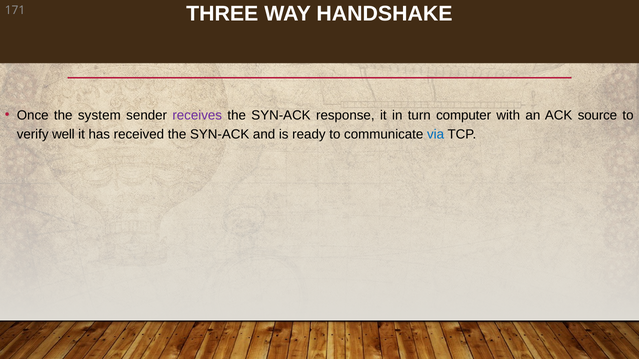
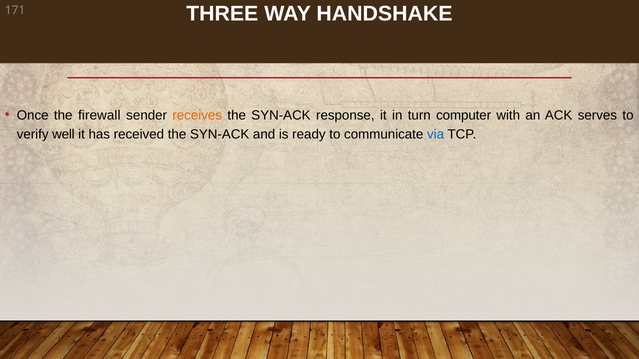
system: system -> firewall (99, 115)
receives colour: purple -> orange (197, 115)
source: source -> serves (597, 115)
